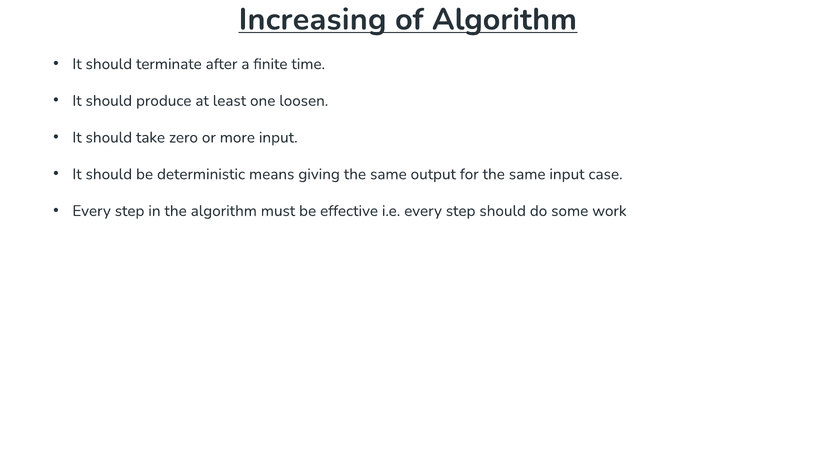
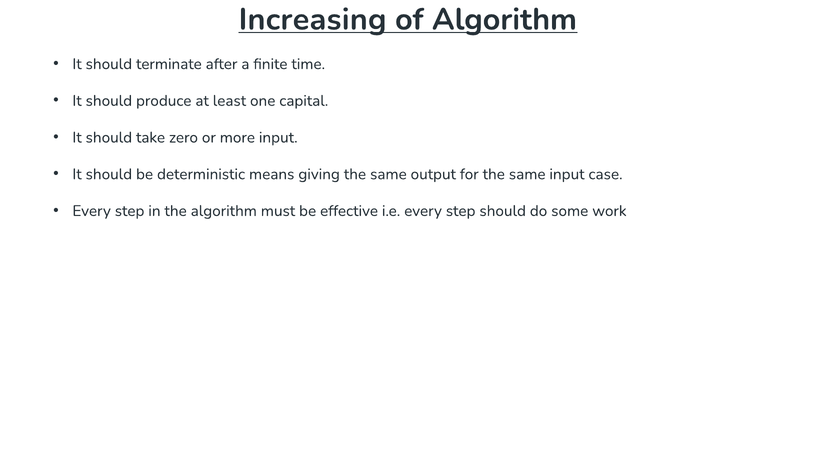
loosen: loosen -> capital (304, 101)
